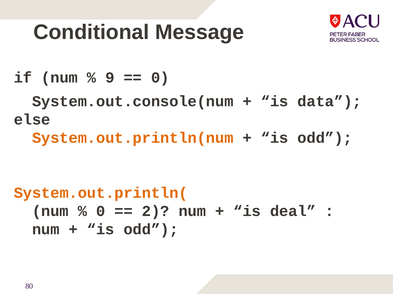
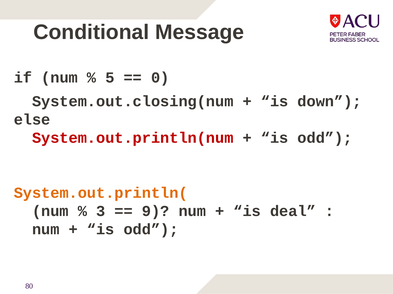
9: 9 -> 5 (110, 78)
System.out.console(num: System.out.console(num -> System.out.closing(num (133, 102)
data: data -> down (330, 102)
System.out.println(num colour: orange -> red (133, 138)
0: 0 -> 3 (101, 212)
2: 2 -> 9 (156, 212)
